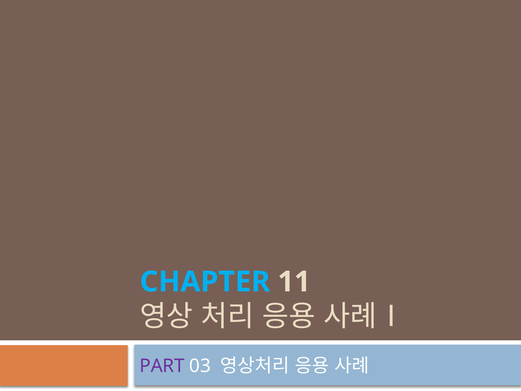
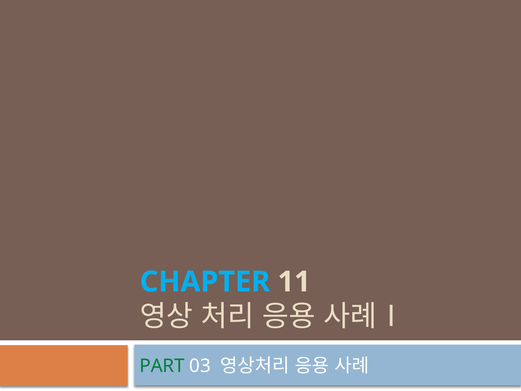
PART colour: purple -> green (162, 366)
